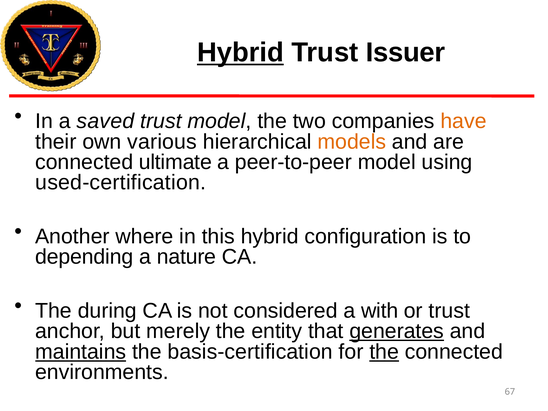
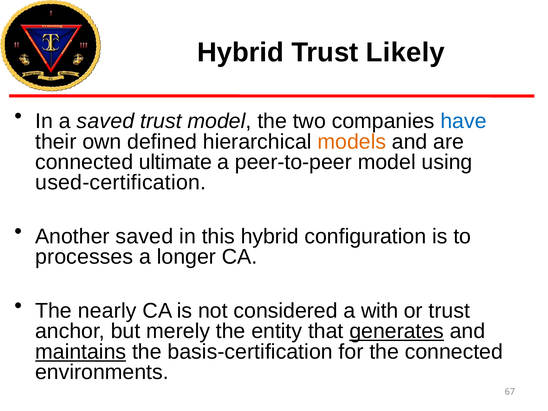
Hybrid underline: present -> none (240, 53)
Issuer: Issuer -> Likely (405, 53)
have colour: orange -> blue (464, 121)
various: various -> defined (162, 142)
Another where: where -> saved (144, 236)
depending: depending -> processes (84, 257)
nature: nature -> longer (186, 257)
during: during -> nearly (107, 311)
the underline: present -> none (384, 352)
